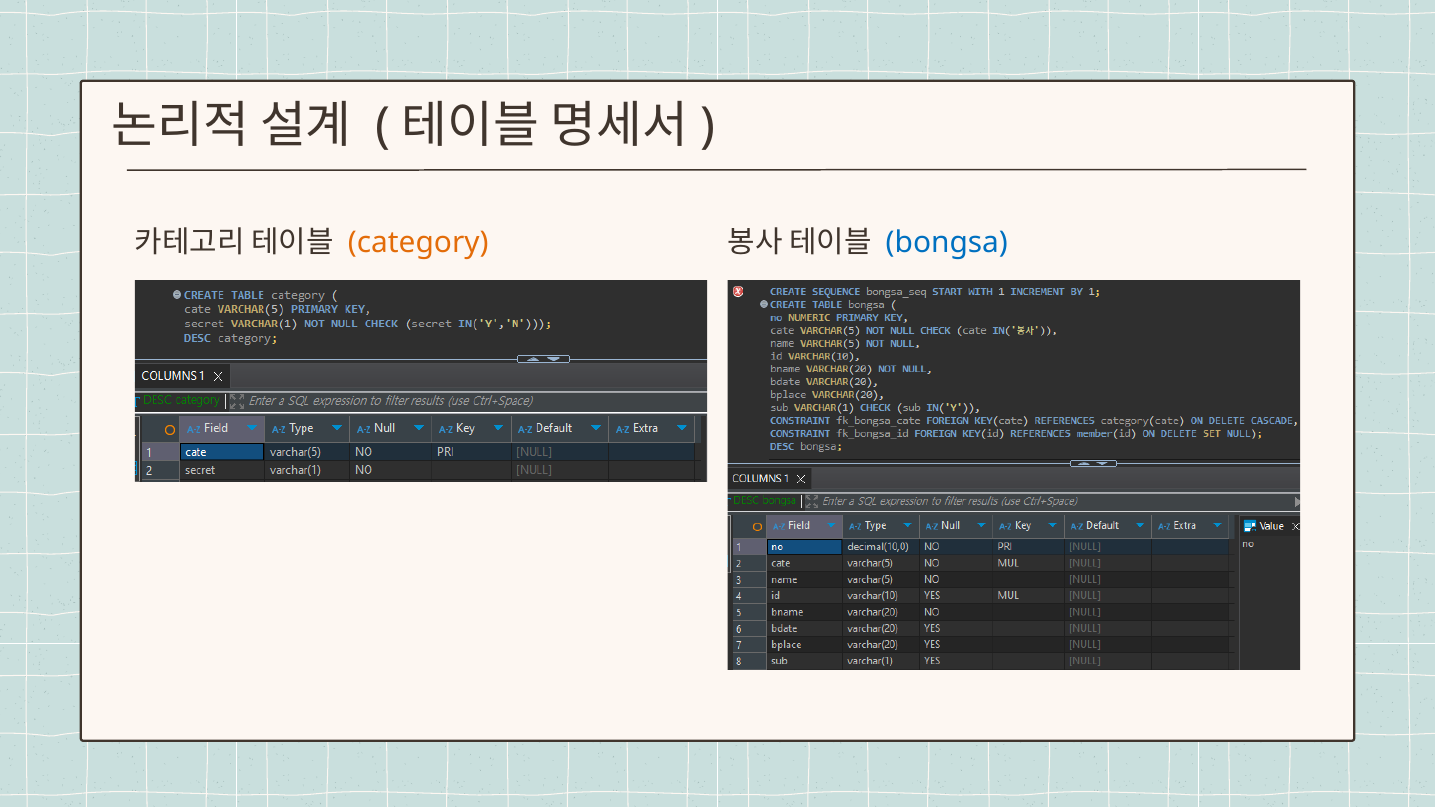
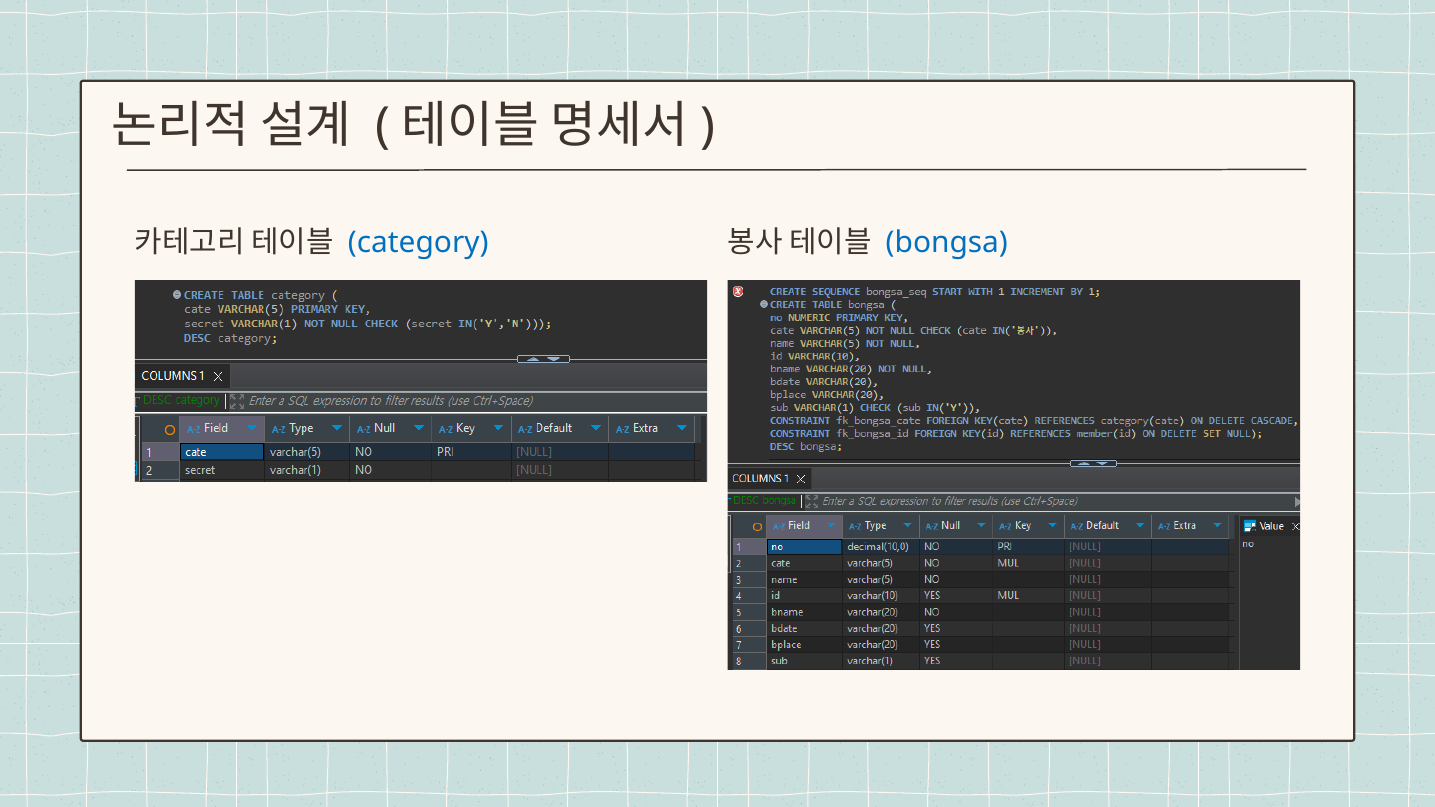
category colour: orange -> blue (418, 242)
